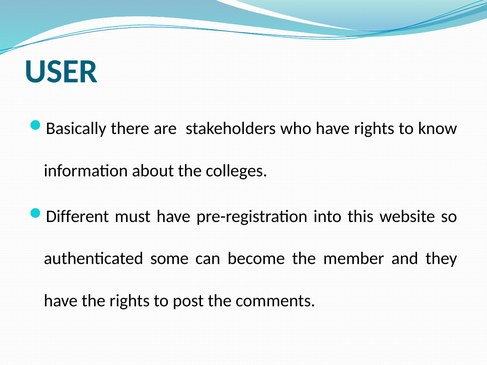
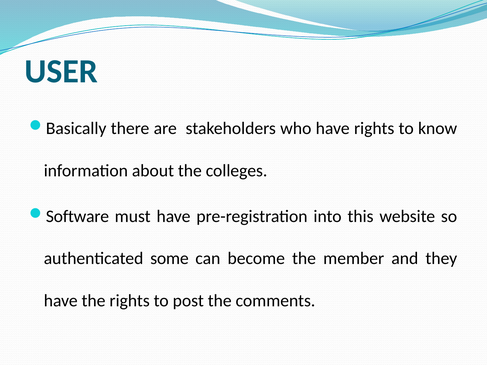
Different: Different -> Software (77, 216)
